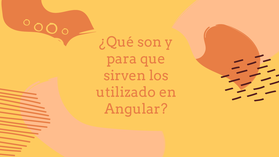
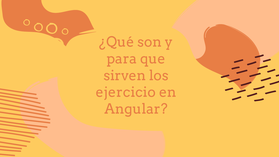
utilizado: utilizado -> ejercicio (126, 92)
